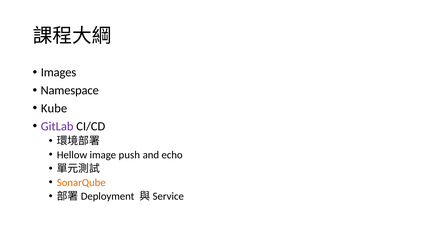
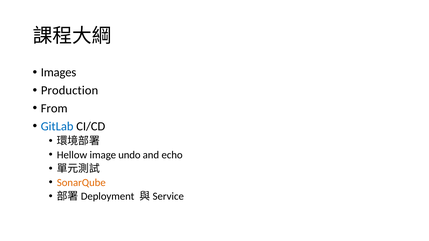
Namespace: Namespace -> Production (70, 91)
Kube: Kube -> From (54, 109)
GitLab colour: purple -> blue (57, 126)
push: push -> undo (129, 155)
